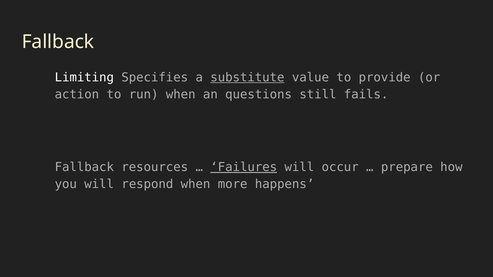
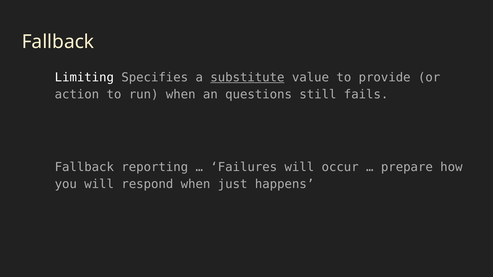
resources: resources -> reporting (155, 167)
Failures underline: present -> none (244, 167)
more: more -> just (233, 184)
